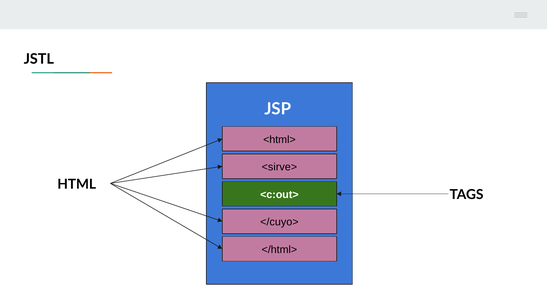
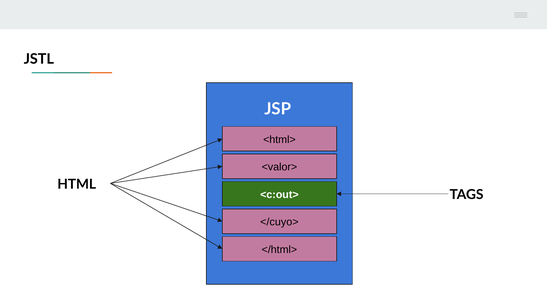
<sirve>: <sirve> -> <valor> (279, 167)
